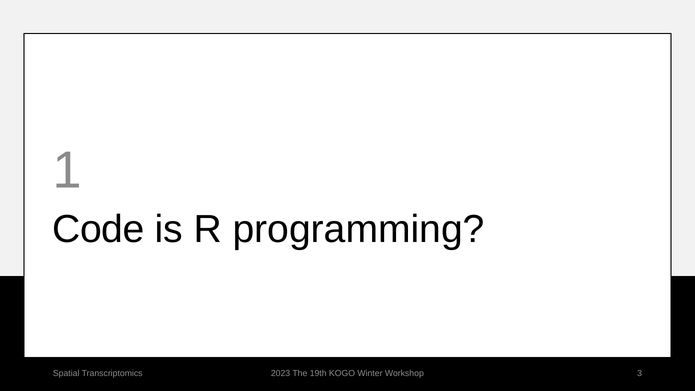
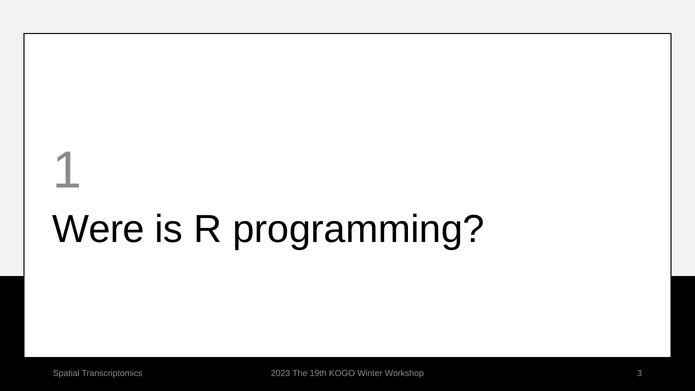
Code: Code -> Were (98, 229)
